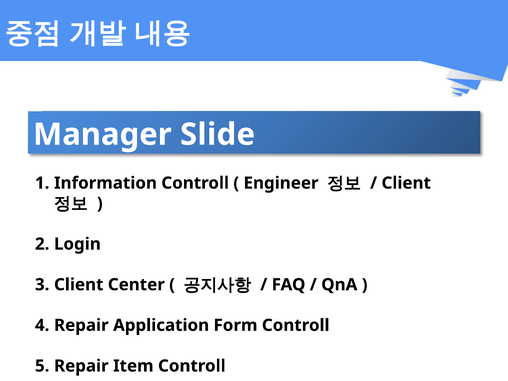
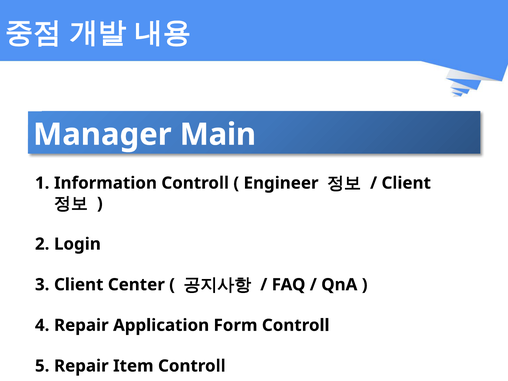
Slide: Slide -> Main (218, 135)
